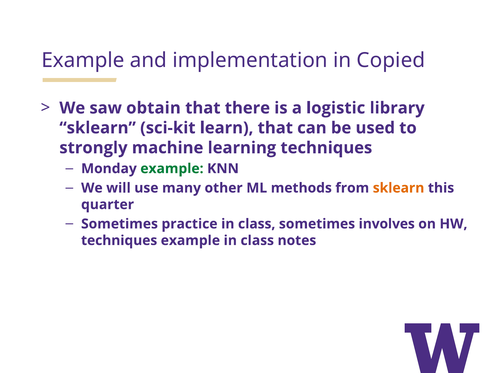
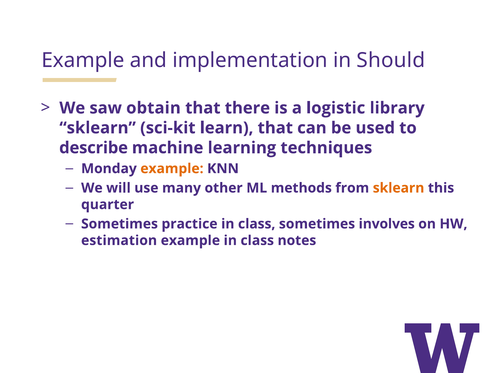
Copied: Copied -> Should (391, 60)
strongly: strongly -> describe (94, 148)
example colour: green -> orange (172, 168)
techniques: techniques -> estimation (119, 240)
